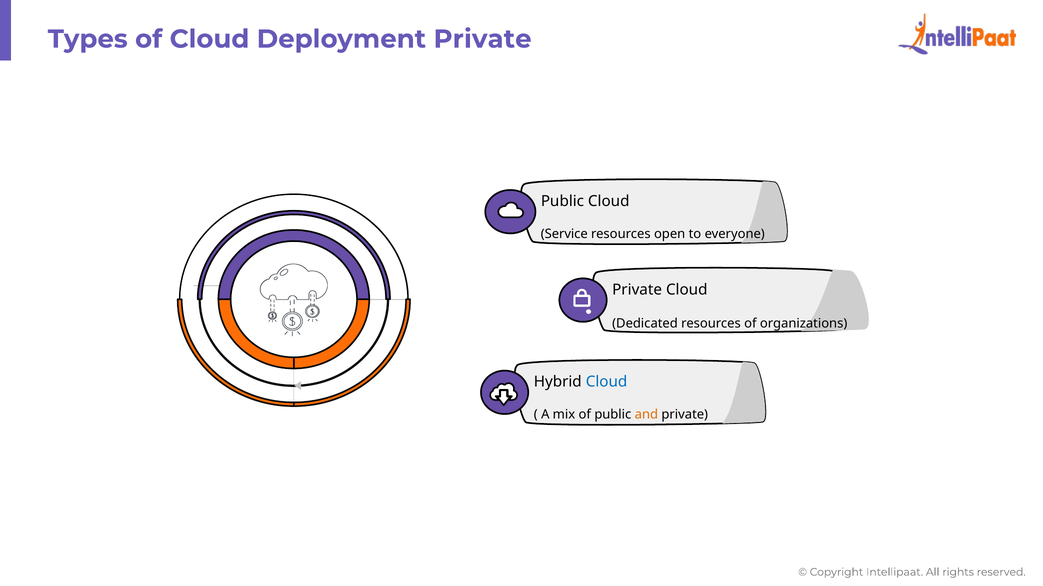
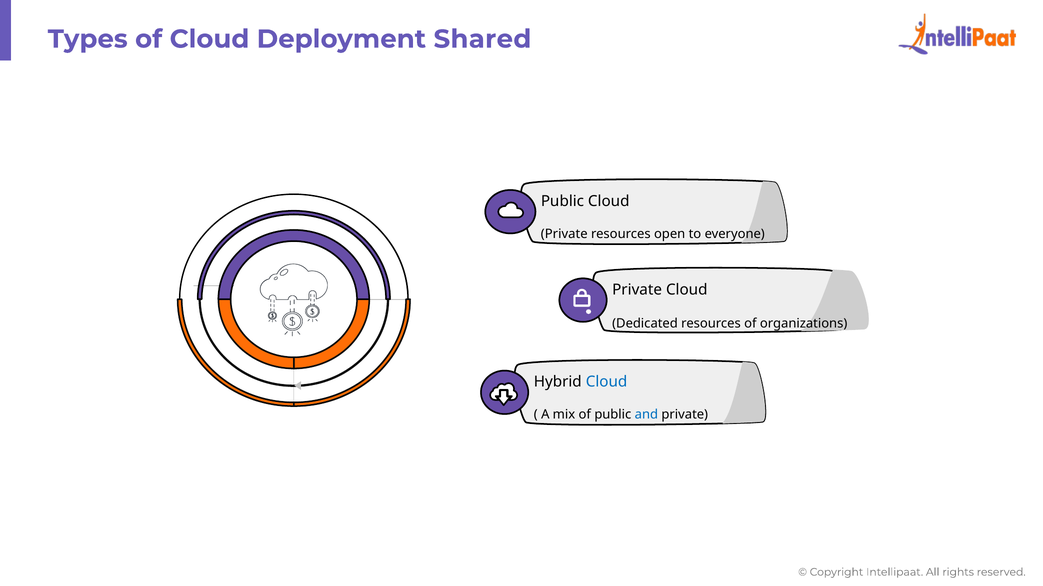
Deployment Private: Private -> Shared (482, 39)
Service: Service -> Private (564, 234)
and colour: orange -> blue (646, 415)
